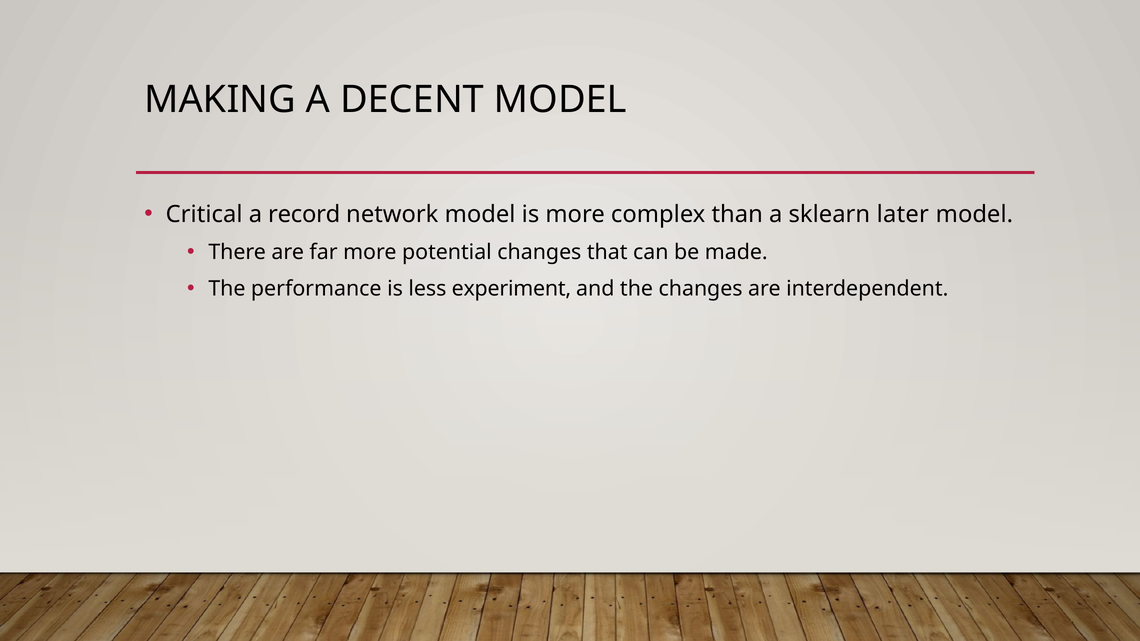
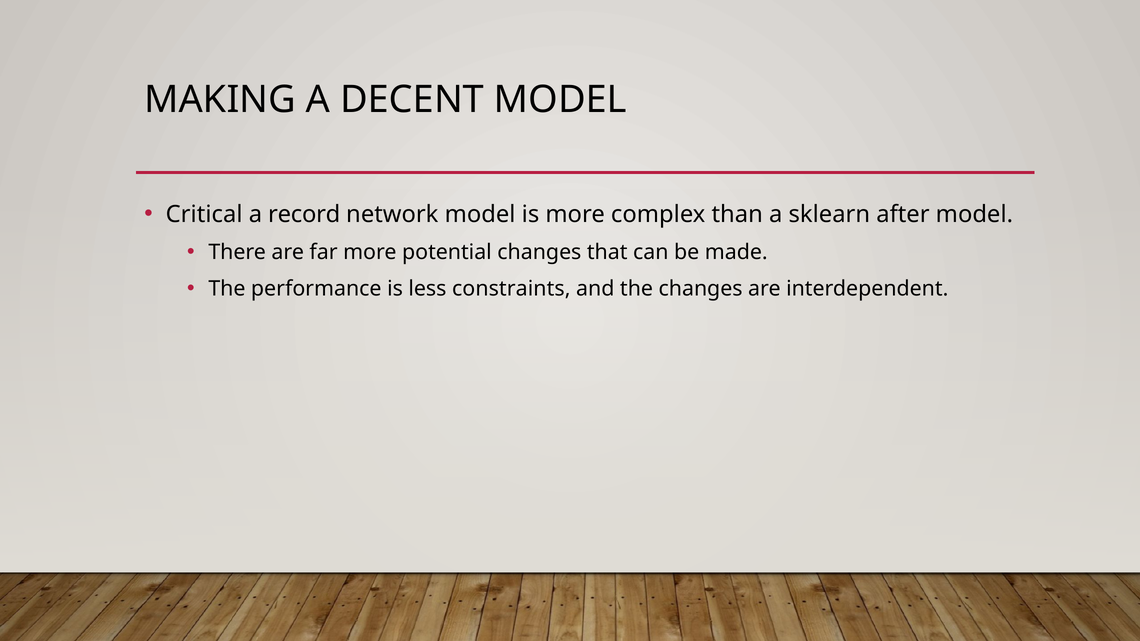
later: later -> after (903, 214)
experiment: experiment -> constraints (511, 289)
